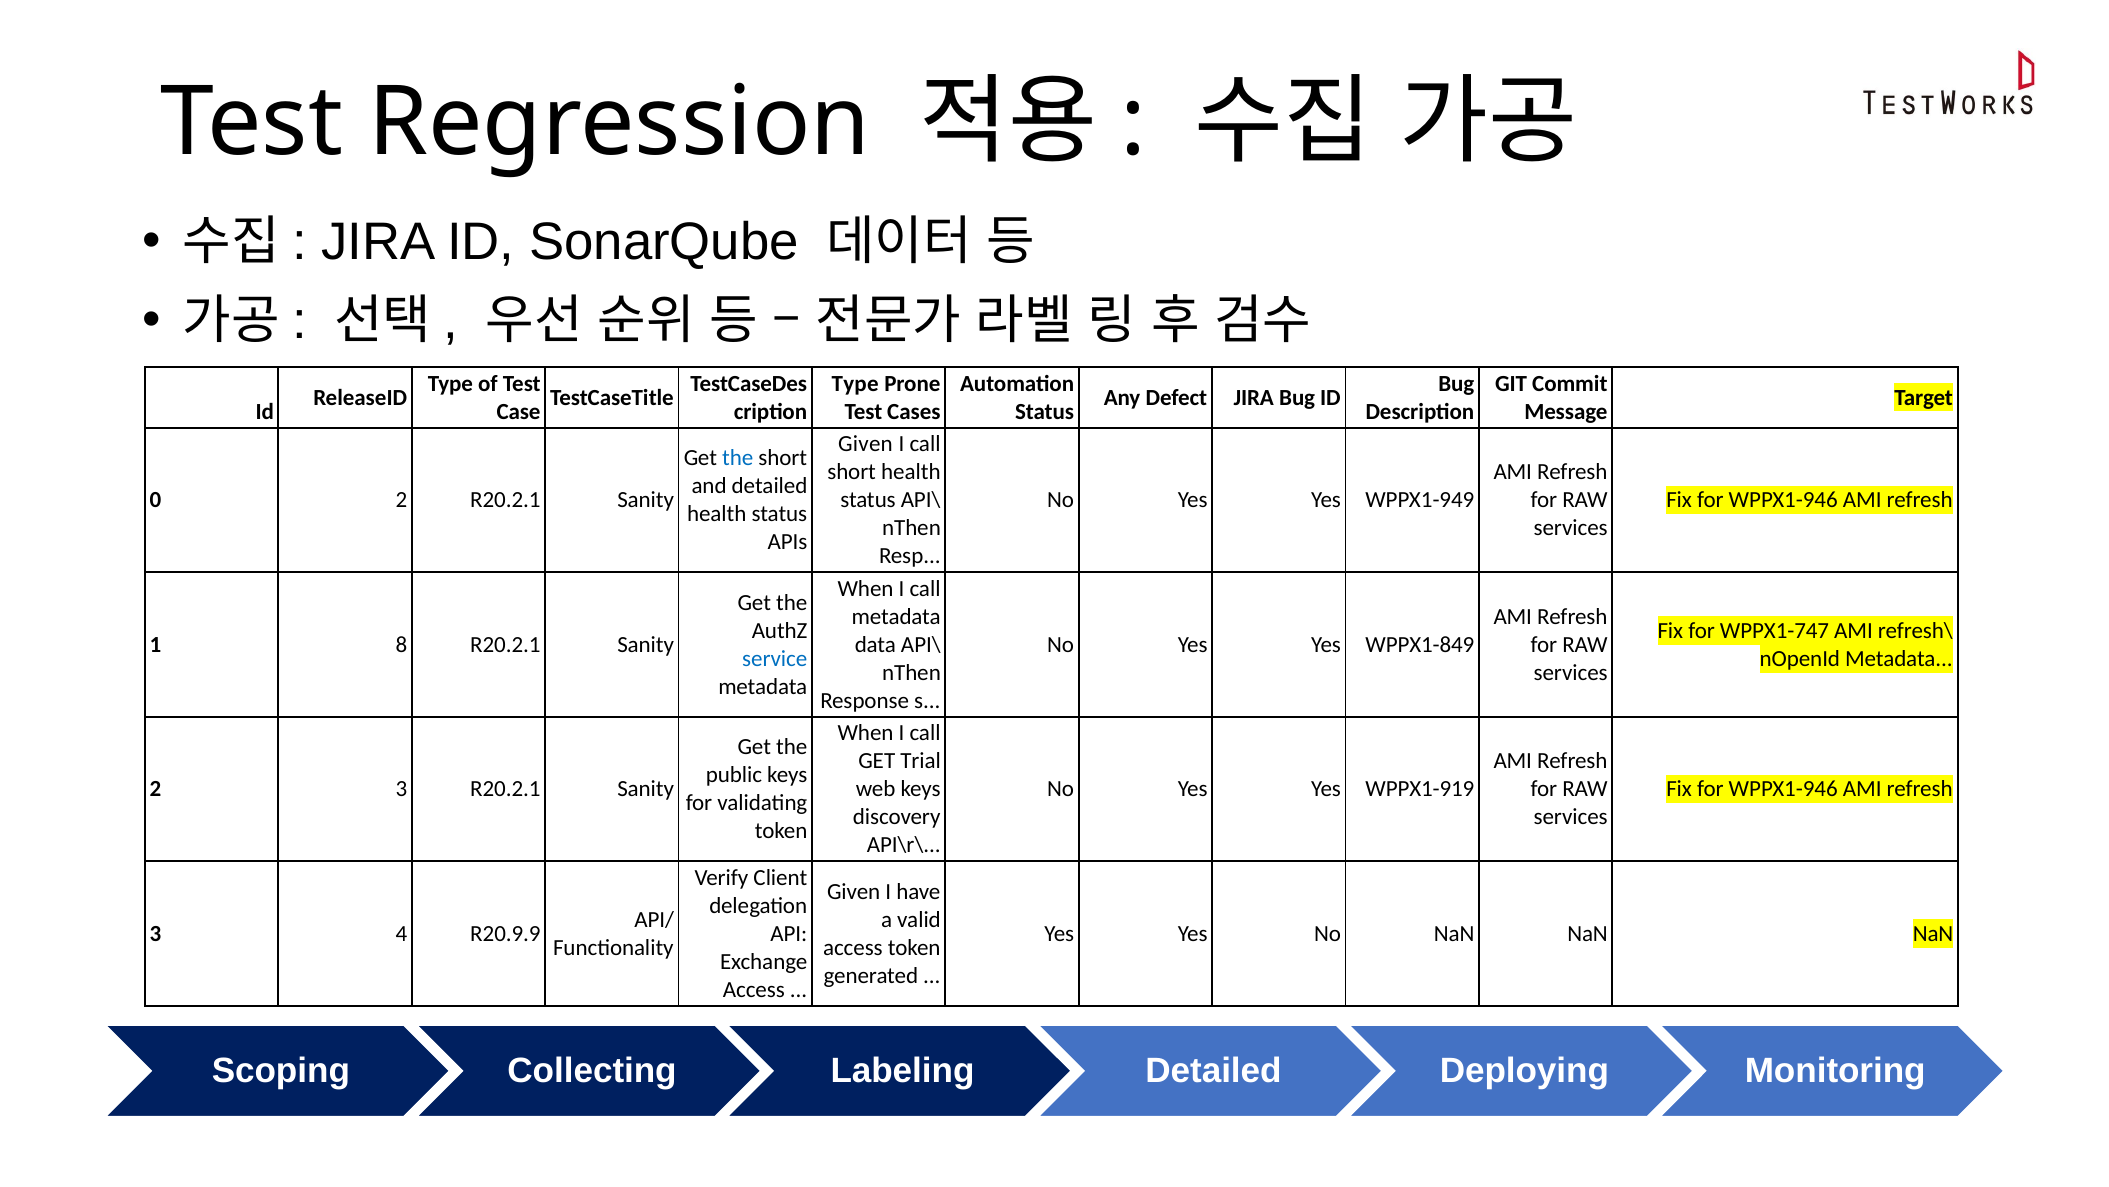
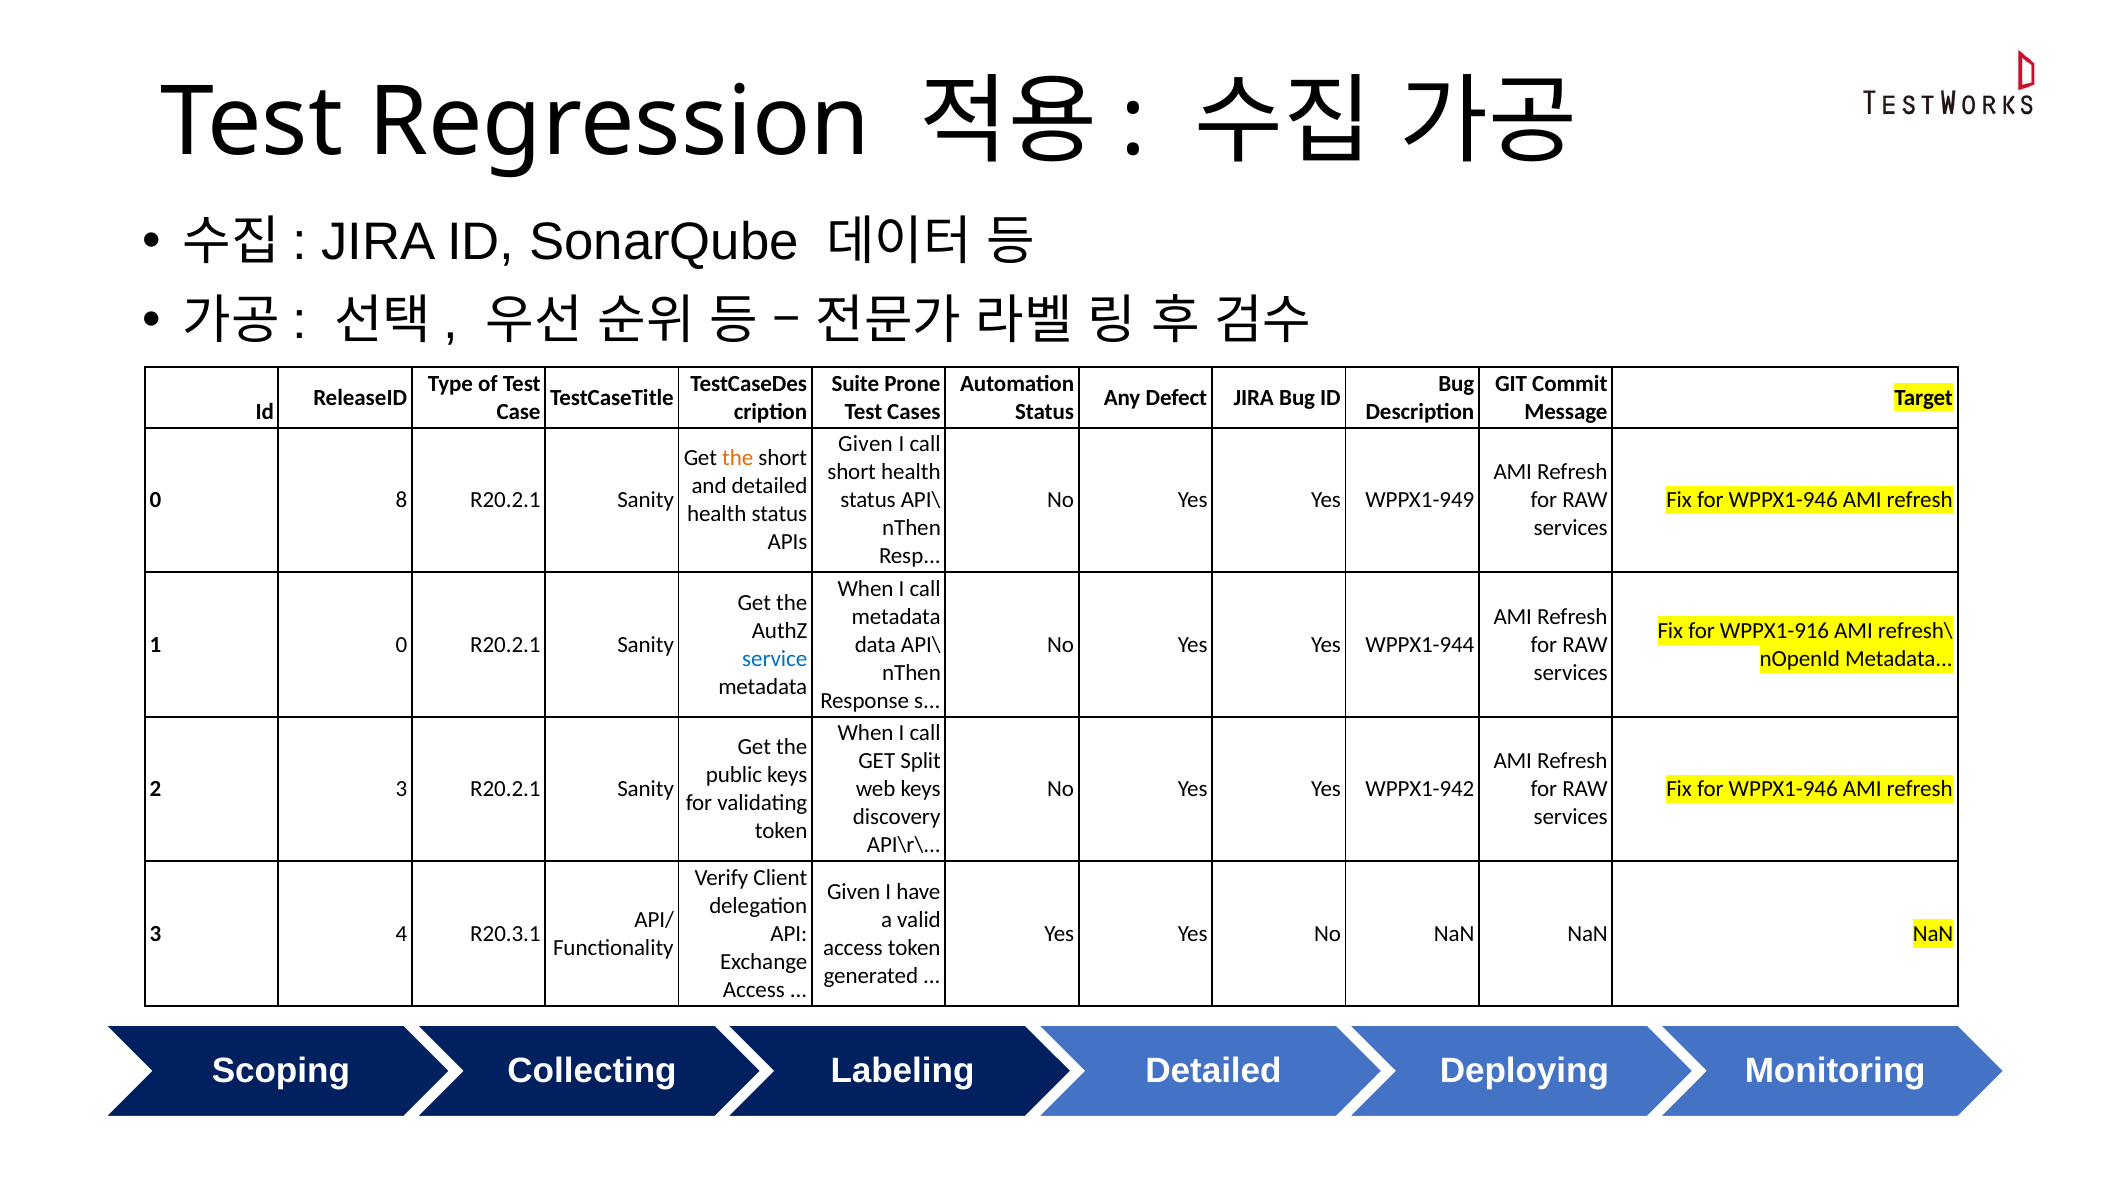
Type: Type -> Suite (855, 383)
the colour: blue -> orange (738, 458)
0 2: 2 -> 8 (401, 500)
WPPX1-747: WPPX1-747 -> WPPX1-916 (1775, 630)
1 8: 8 -> 0 (401, 644)
WPPX1-849: WPPX1-849 -> WPPX1-944 (1420, 644)
Trial: Trial -> Split (921, 761)
WPPX1-919: WPPX1-919 -> WPPX1-942 (1420, 789)
R20.9.9: R20.9.9 -> R20.3.1 (505, 933)
